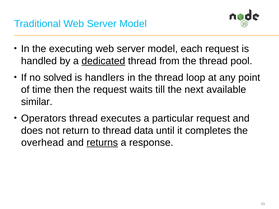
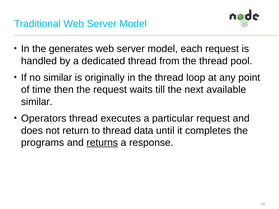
executing: executing -> generates (71, 49)
dedicated underline: present -> none (103, 61)
no solved: solved -> similar (58, 78)
handlers: handlers -> originally (105, 78)
overhead: overhead -> programs (43, 143)
